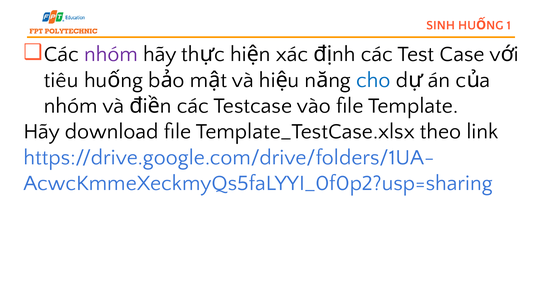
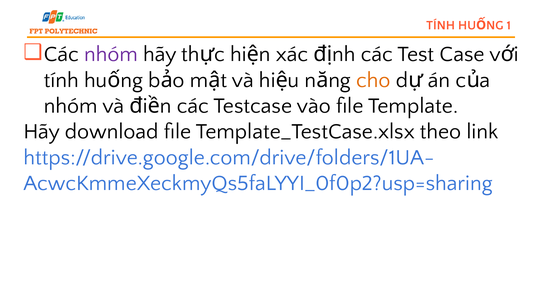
SINH: SINH -> TÍNH (441, 25)
tiêu: tiêu -> tính (61, 80)
cho colour: blue -> orange (373, 80)
